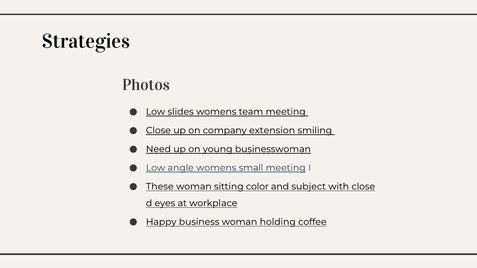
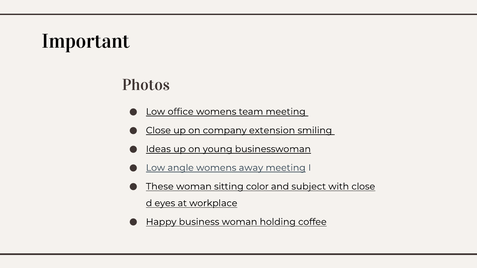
Strategies: Strategies -> Important (86, 41)
slides: slides -> office (181, 112)
Need: Need -> Ideas (158, 149)
small: small -> away (251, 168)
